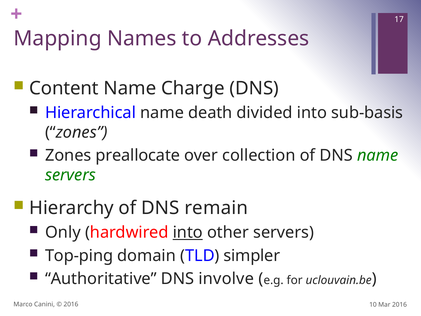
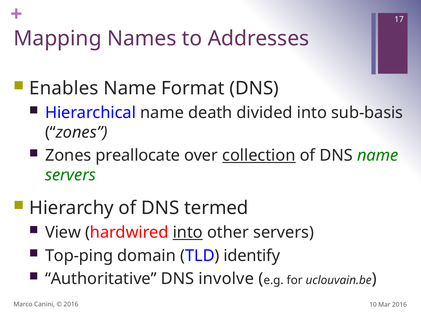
Content: Content -> Enables (64, 88)
Charge: Charge -> Format (193, 88)
collection underline: none -> present (259, 155)
remain: remain -> termed (216, 208)
Only: Only -> View (63, 232)
simpler: simpler -> identify (252, 255)
